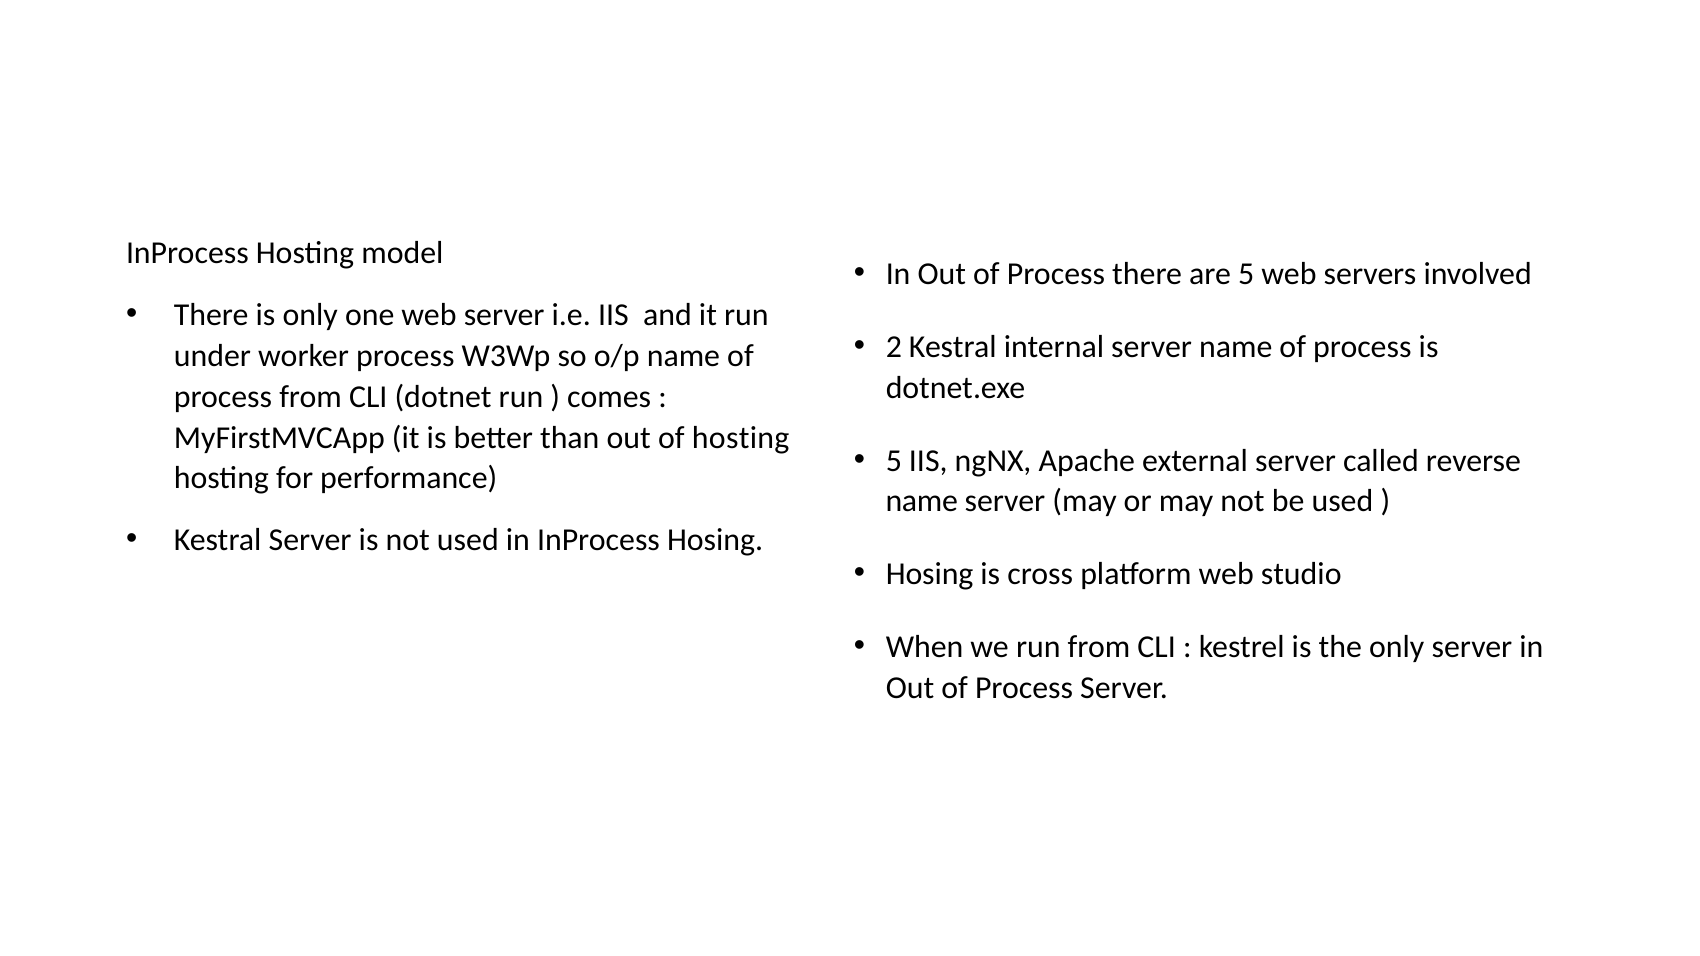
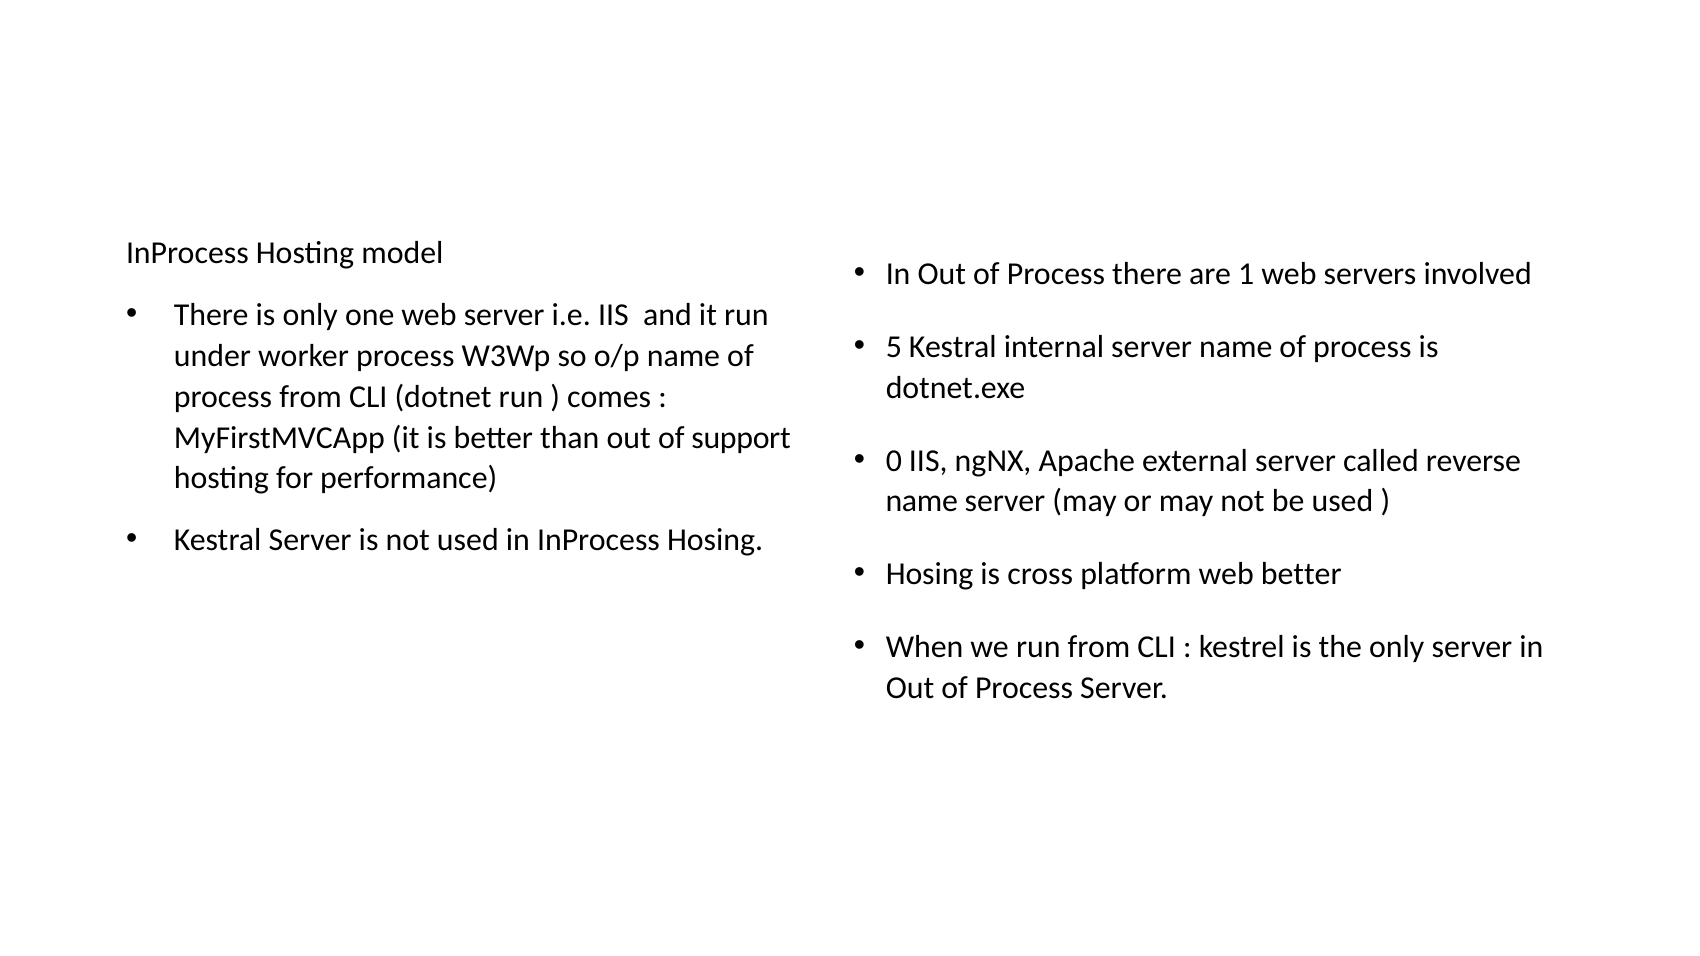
are 5: 5 -> 1 (1246, 274)
2: 2 -> 5 (894, 347)
of hosting: hosting -> support (741, 438)
5: 5 -> 0 (894, 461)
web studio: studio -> better (1301, 574)
